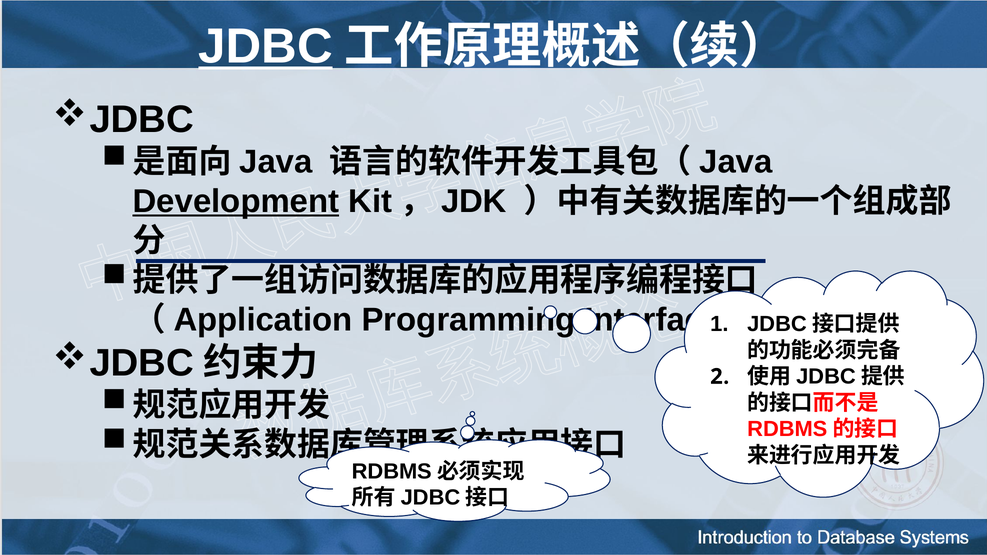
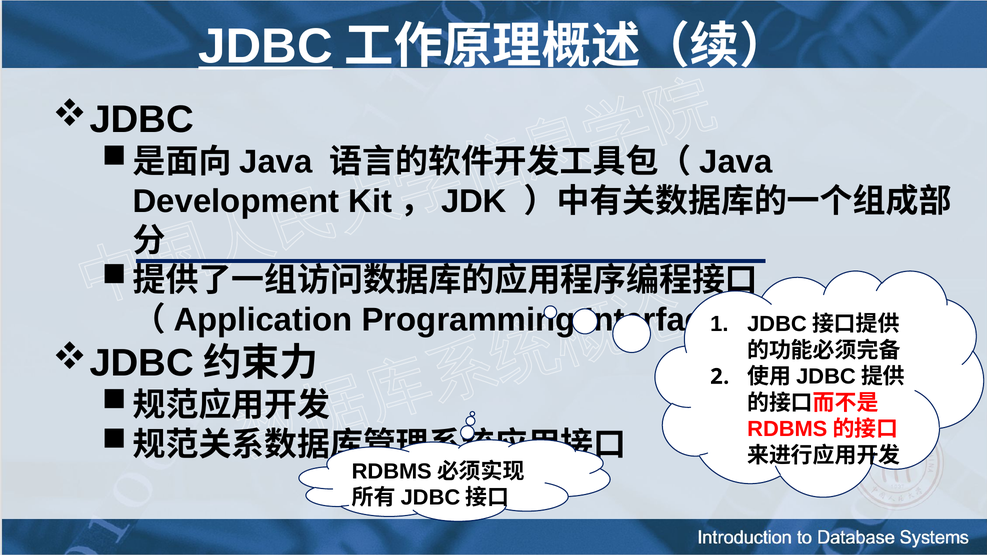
Development underline: present -> none (236, 201)
